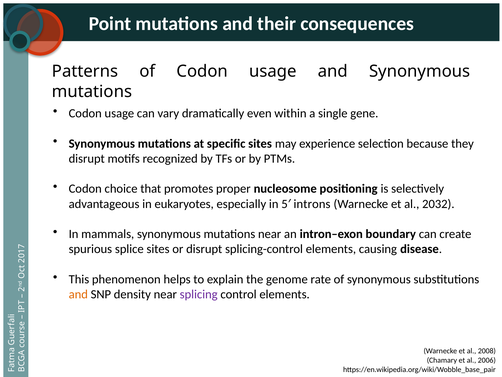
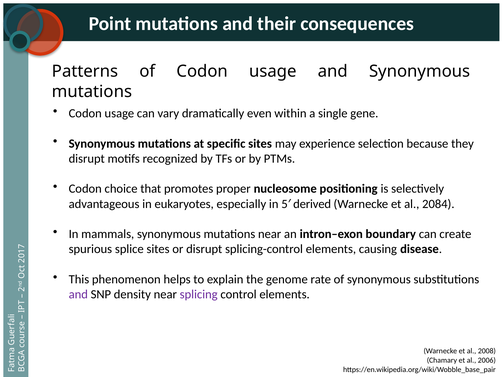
introns: introns -> derived (312, 204)
2032: 2032 -> 2084 (438, 204)
and colour: orange -> purple (78, 294)
